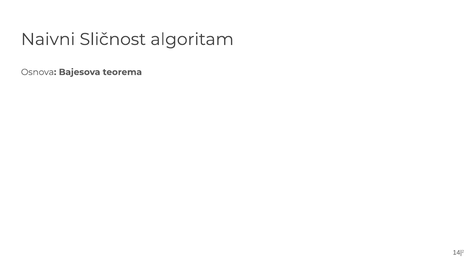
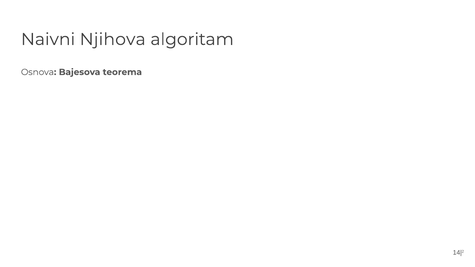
Sličnost: Sličnost -> Njihova (113, 39)
